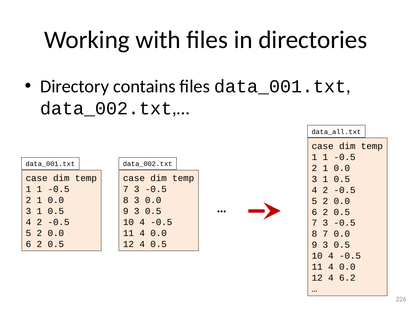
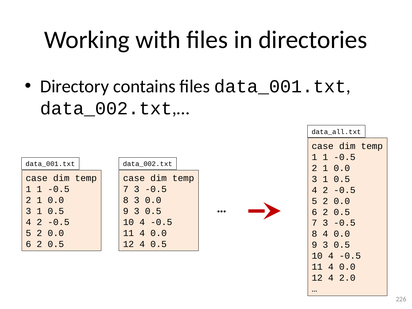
8 7: 7 -> 4 (325, 234)
6.2: 6.2 -> 2.0 (347, 278)
